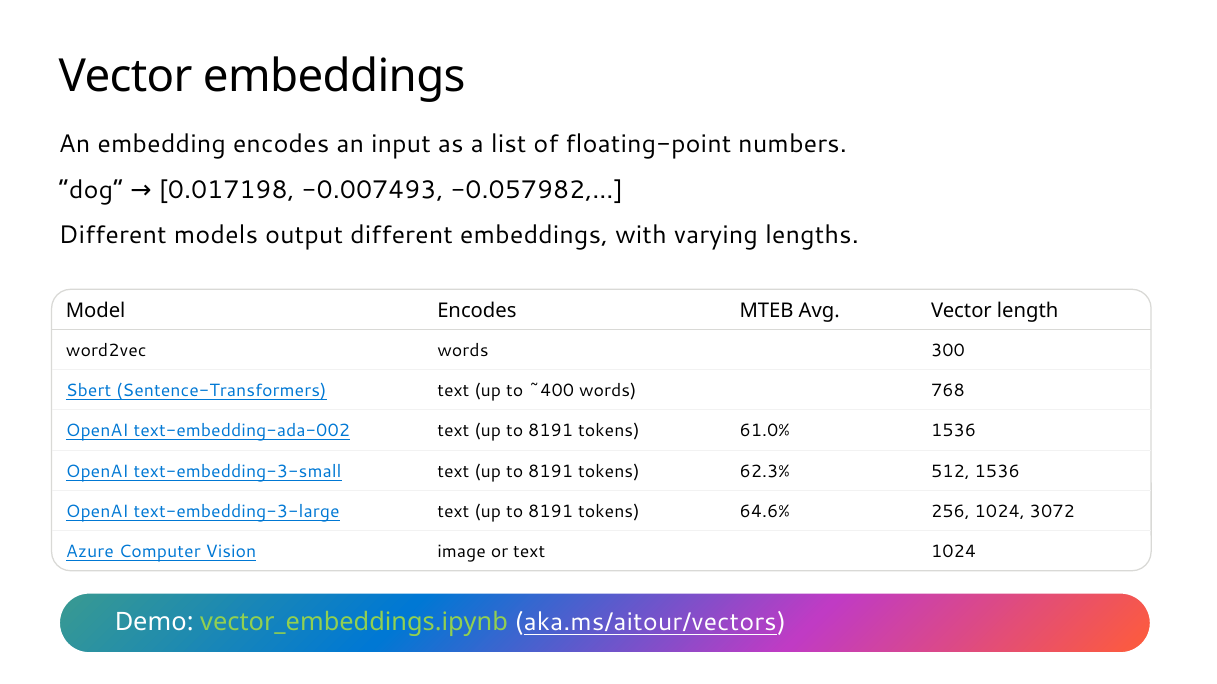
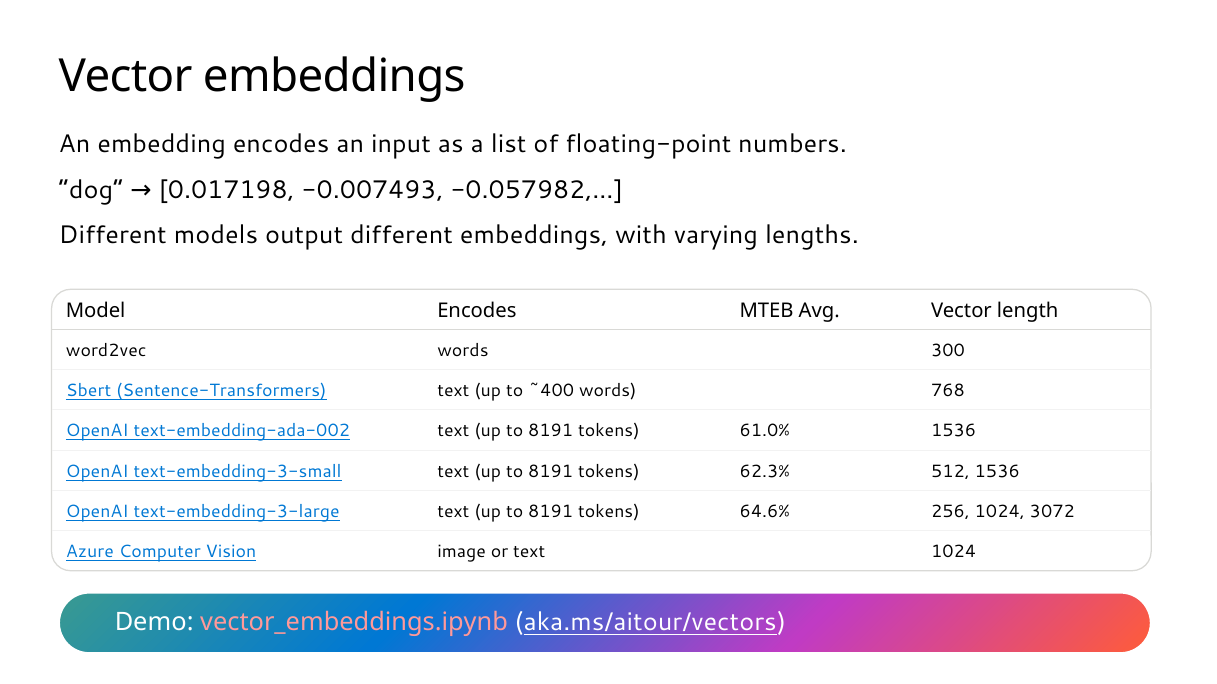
vector_embeddings.ipynb colour: light green -> pink (354, 622)
